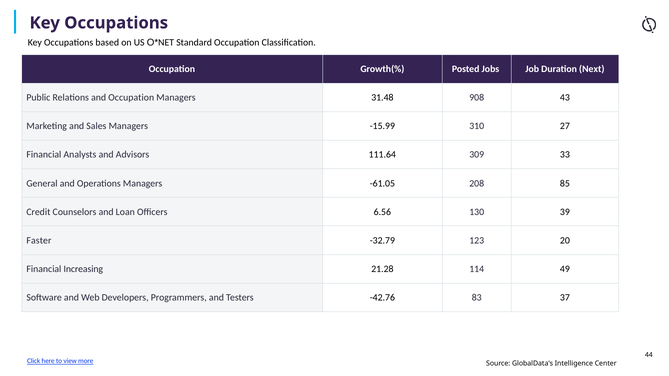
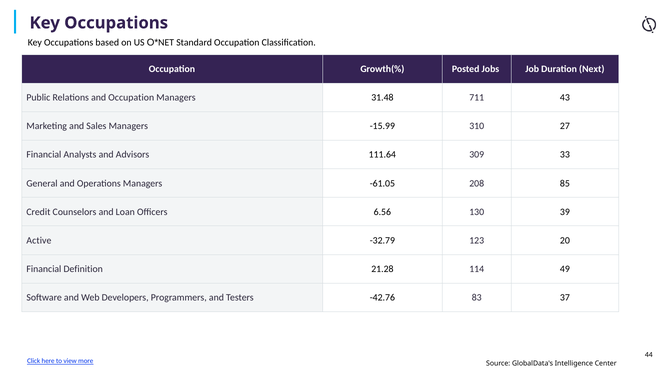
908: 908 -> 711 (477, 98)
Faster: Faster -> Active (39, 241)
Increasing: Increasing -> Definition (83, 269)
